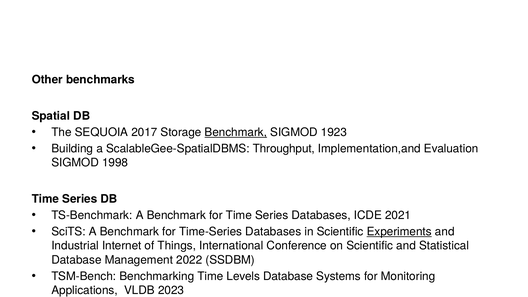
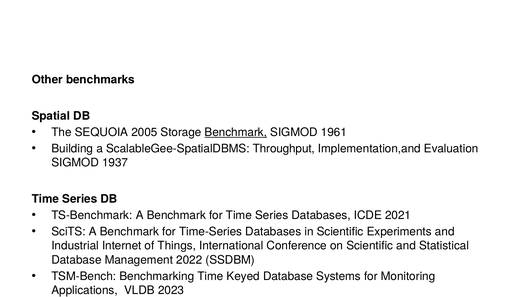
2017: 2017 -> 2005 (144, 132)
1923: 1923 -> 1961 (334, 132)
1998: 1998 -> 1937 (115, 163)
Experiments underline: present -> none (399, 232)
Levels: Levels -> Keyed (243, 276)
